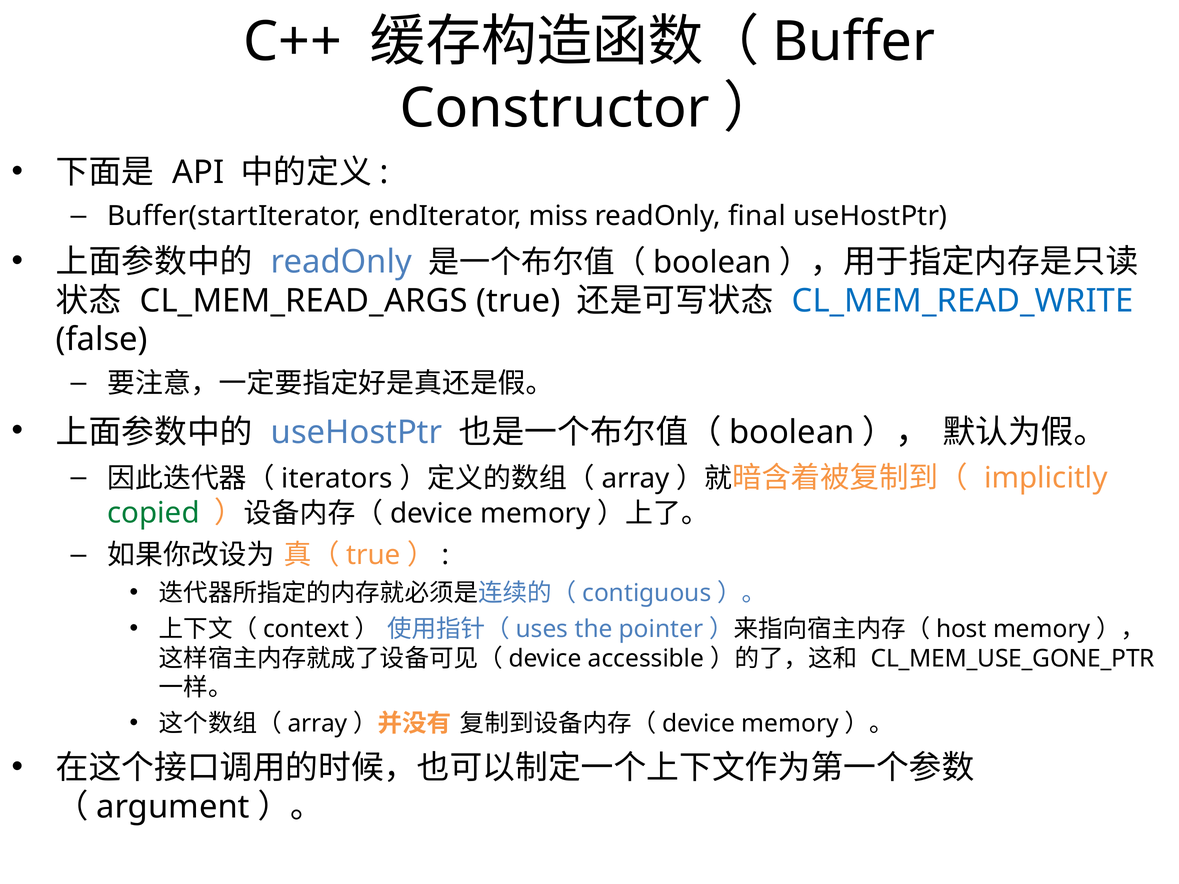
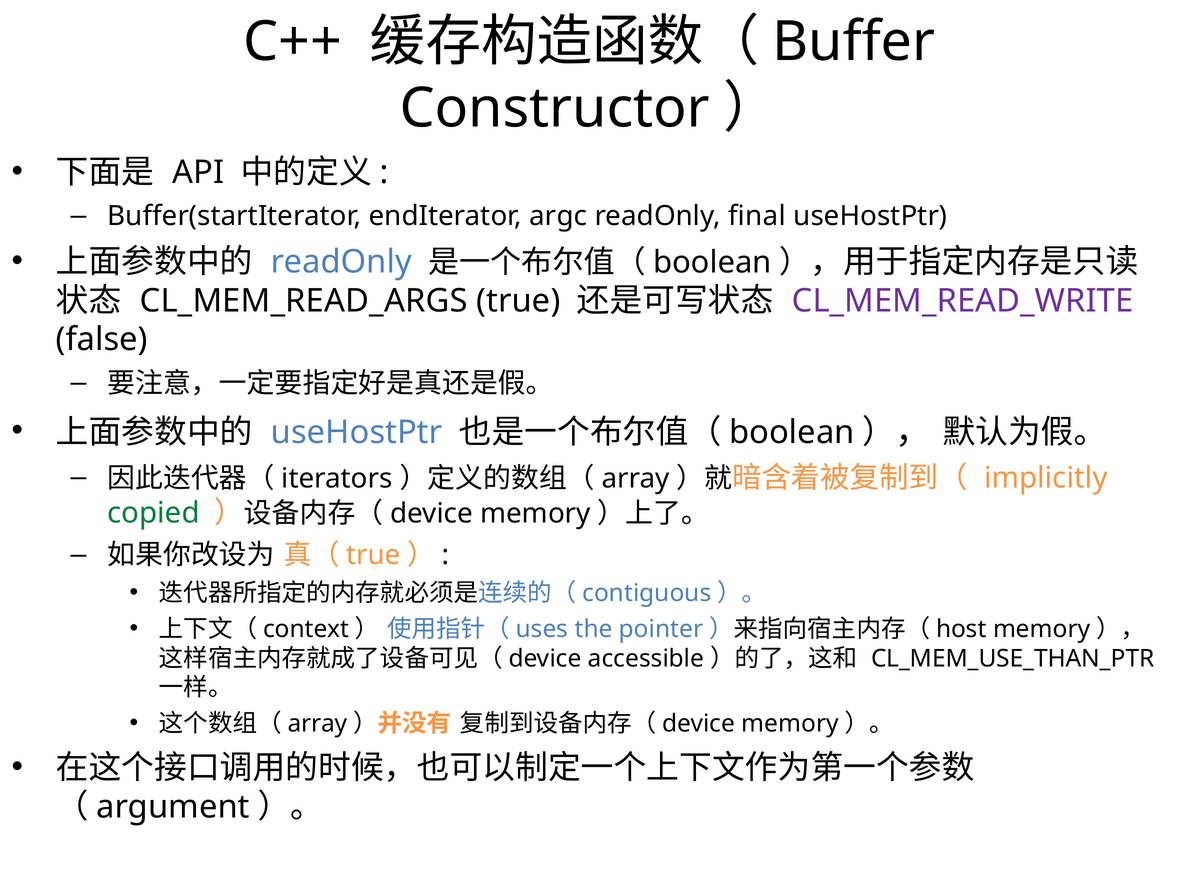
miss: miss -> argc (558, 216)
CL_MEM_READ_WRITE colour: blue -> purple (963, 301)
CL_MEM_USE_GONE_PTR: CL_MEM_USE_GONE_PTR -> CL_MEM_USE_THAN_PTR (1013, 659)
